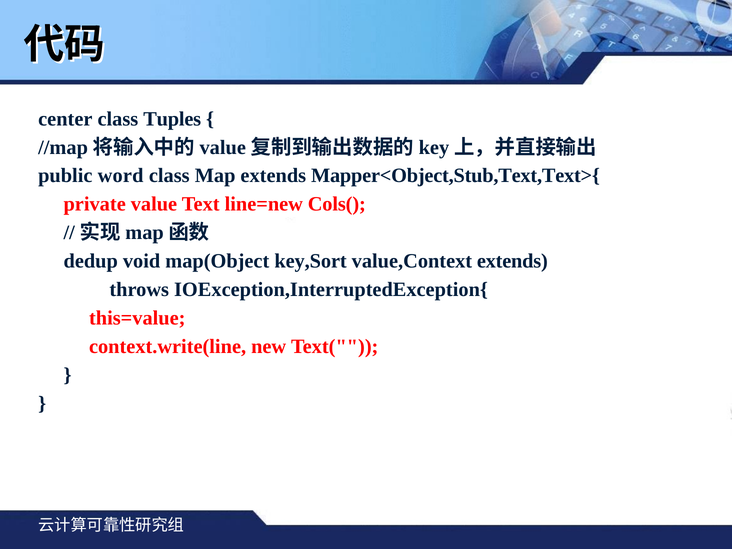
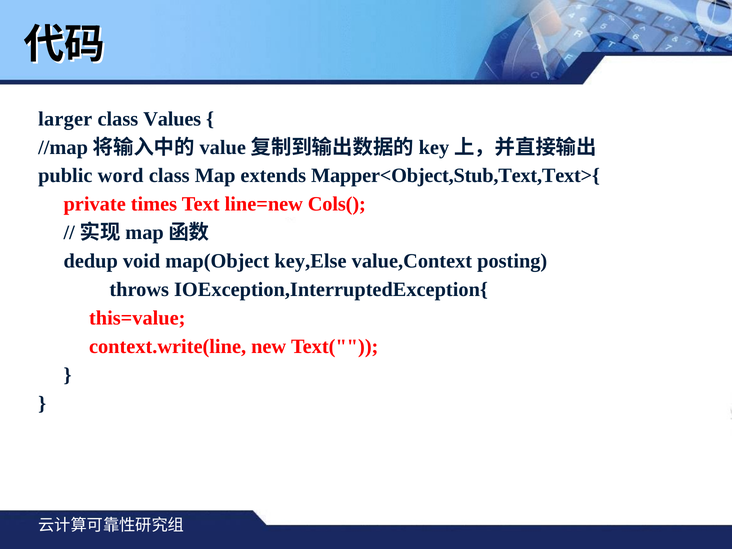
center: center -> larger (65, 119)
Tuples: Tuples -> Values (172, 119)
value: value -> times (154, 204)
key,Sort: key,Sort -> key,Else (311, 261)
value,Context extends: extends -> posting (512, 261)
